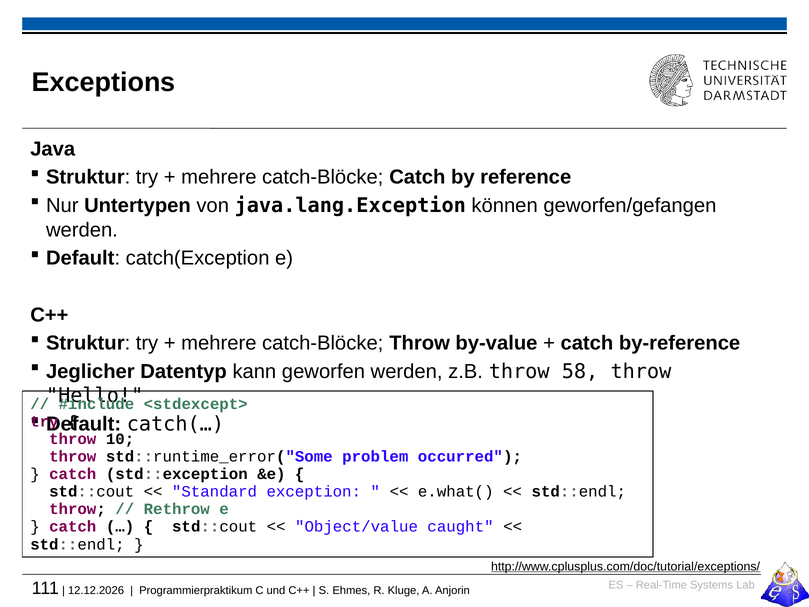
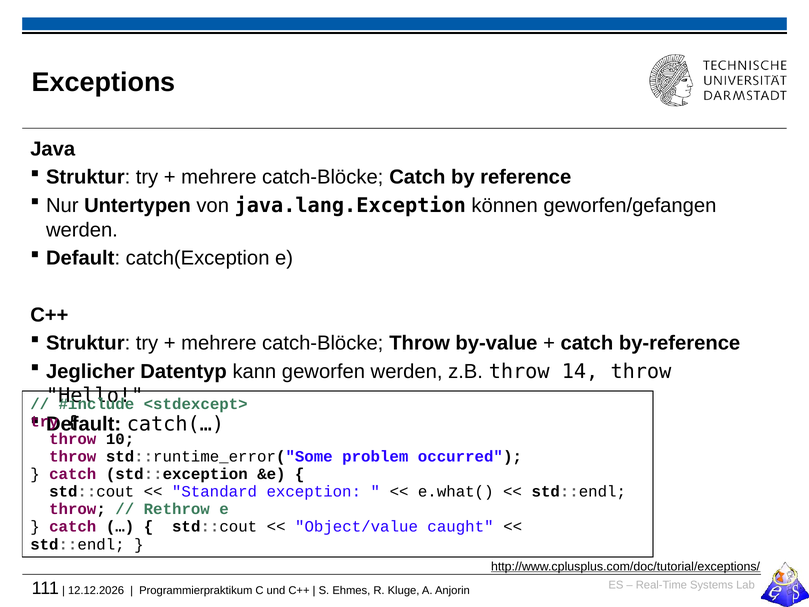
58: 58 -> 14 (580, 371)
